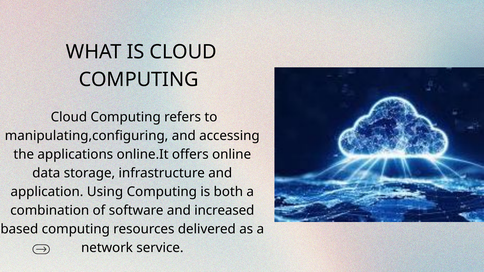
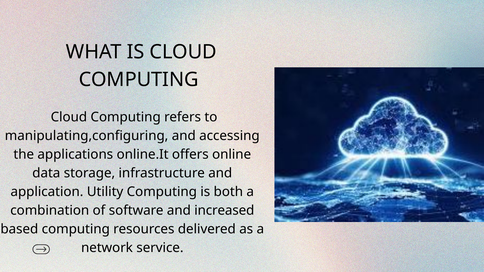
Using: Using -> Utility (105, 192)
